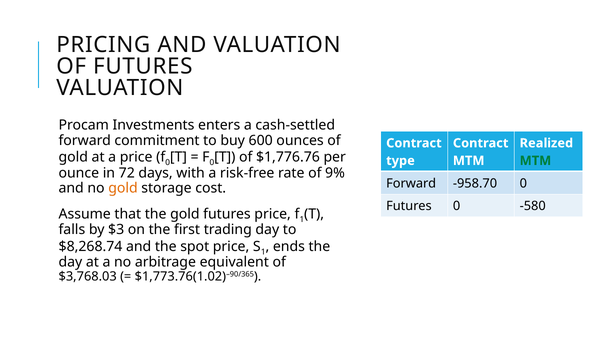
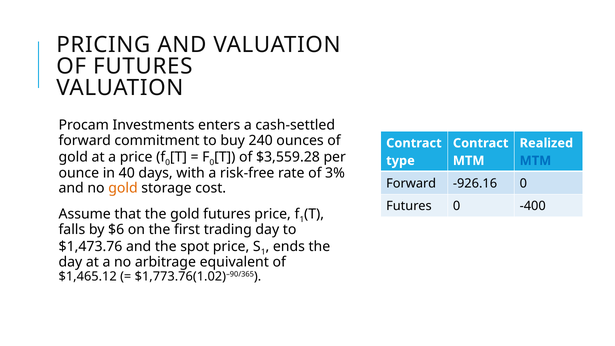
600: 600 -> 240 (261, 140)
$1,776.76: $1,776.76 -> $3,559.28 (288, 157)
MTM colour: green -> blue (535, 161)
72: 72 -> 40 (127, 173)
9%: 9% -> 3% (335, 173)
-958.70: -958.70 -> -926.16 (475, 183)
-580: -580 -> -400 (533, 206)
$3: $3 -> $6 (116, 229)
$8,268.74: $8,268.74 -> $1,473.76 (91, 246)
$3,768.03: $3,768.03 -> $1,465.12 (88, 277)
